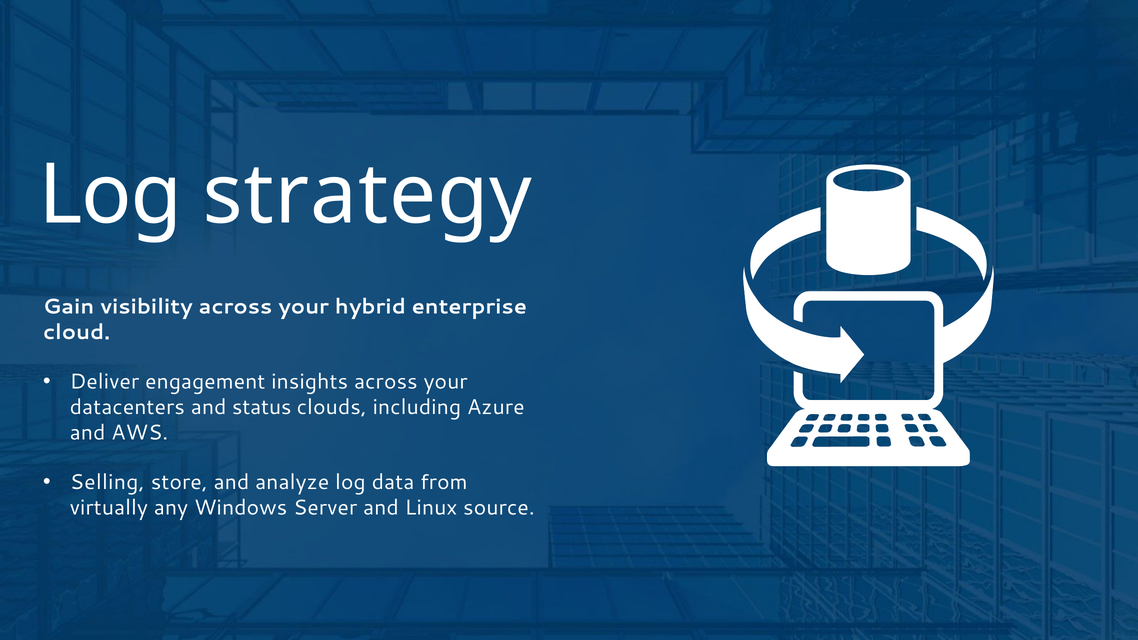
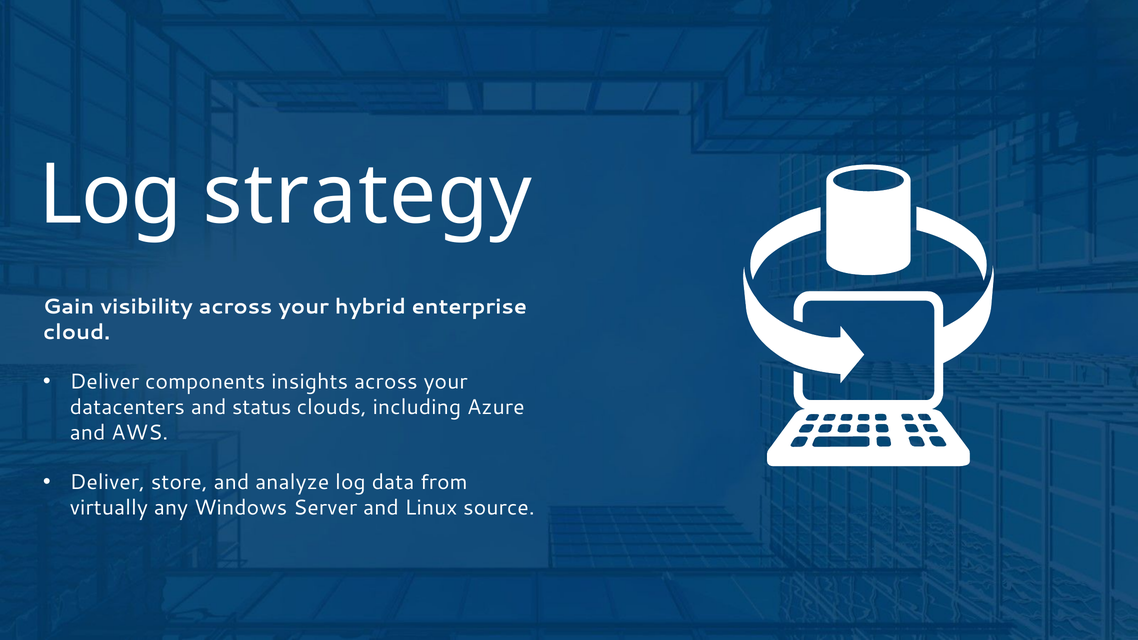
engagement: engagement -> components (205, 382)
Selling: Selling -> Deliver (107, 482)
